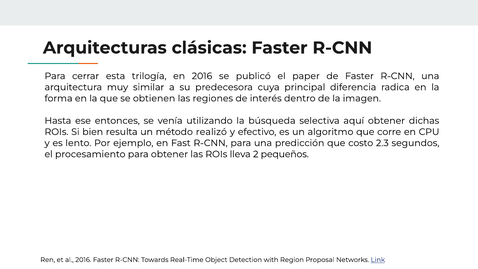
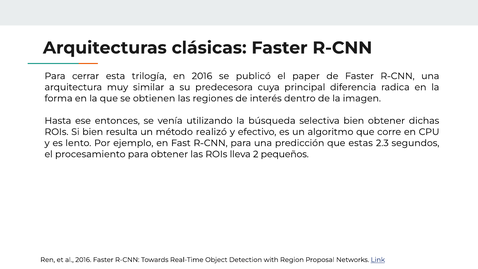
selectiva aquí: aquí -> bien (354, 121)
costo: costo -> estas (361, 143)
